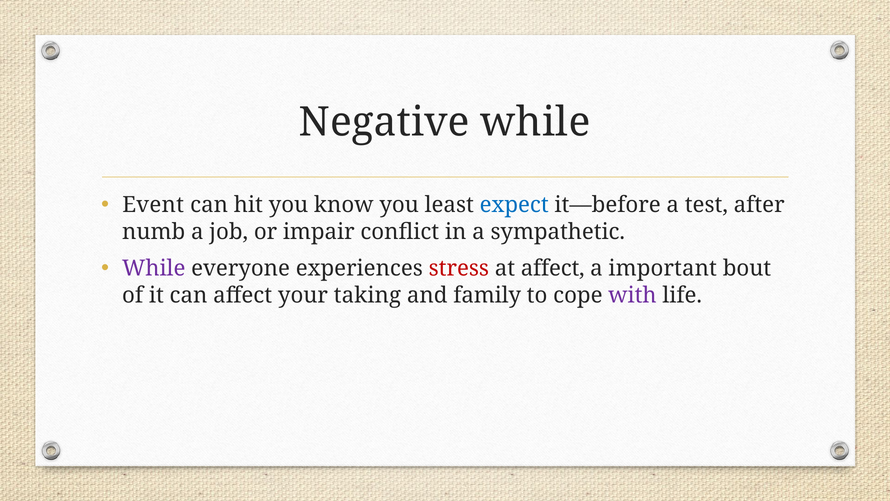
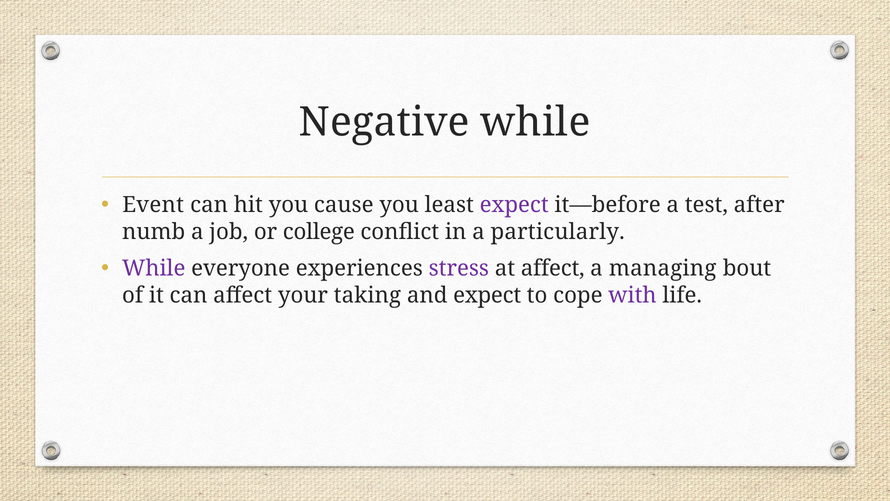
know: know -> cause (344, 205)
expect colour: blue -> purple (514, 205)
impair: impair -> college (319, 232)
sympathetic: sympathetic -> particularly (558, 232)
stress colour: red -> purple (459, 268)
important: important -> managing (663, 268)
and family: family -> expect (487, 295)
